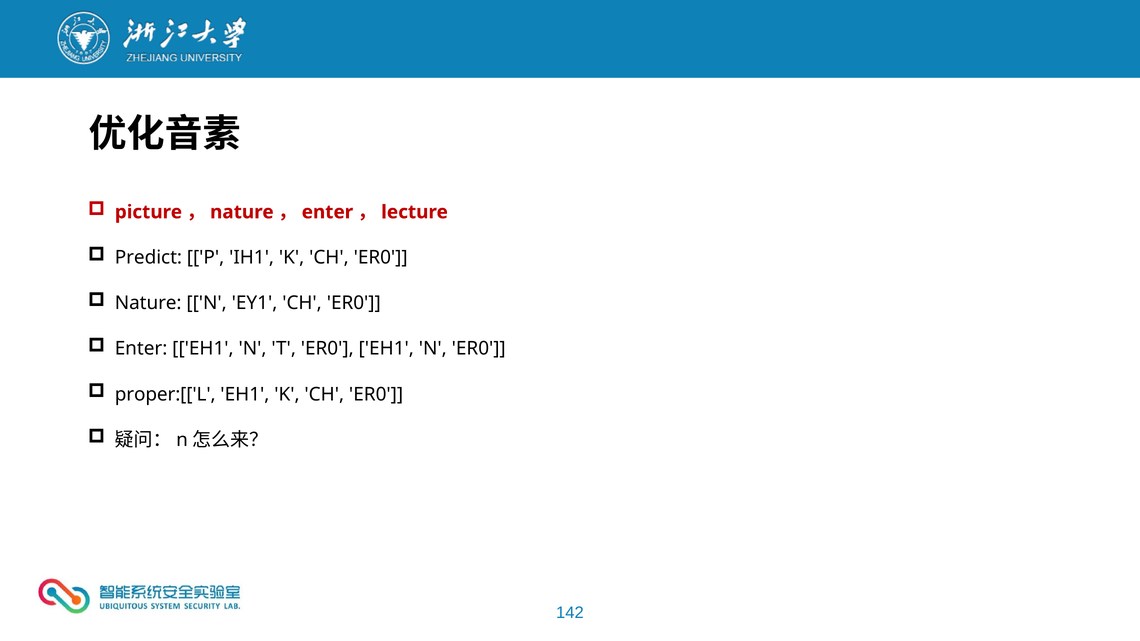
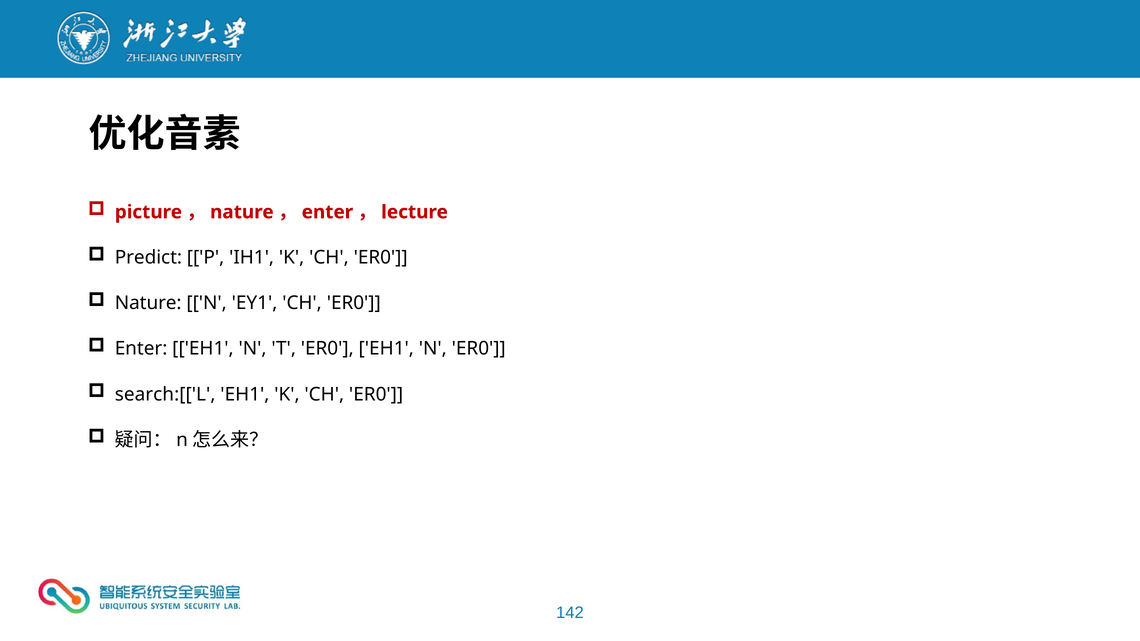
proper:[['L: proper:[['L -> search:[['L (165, 394)
